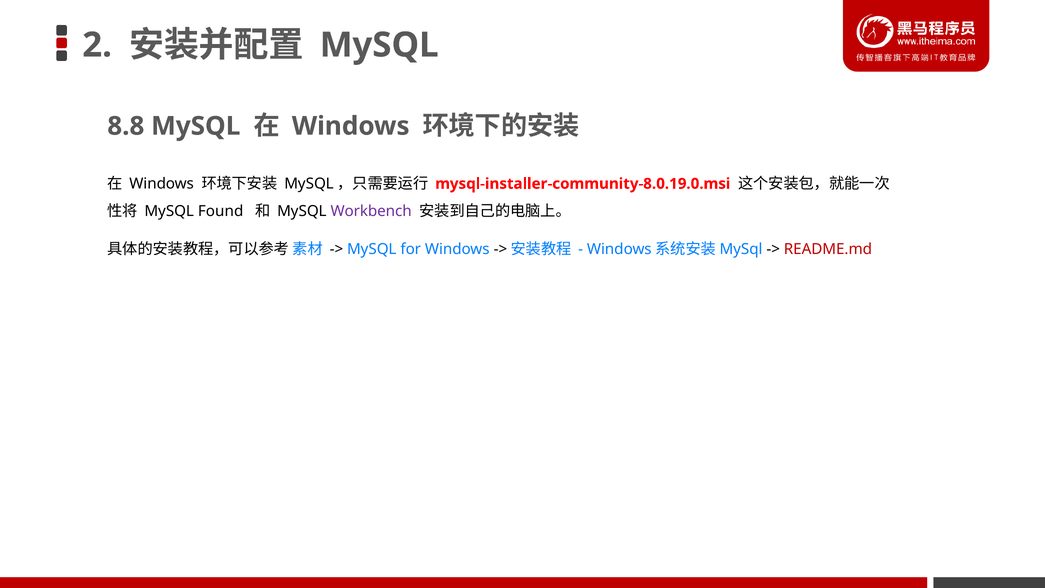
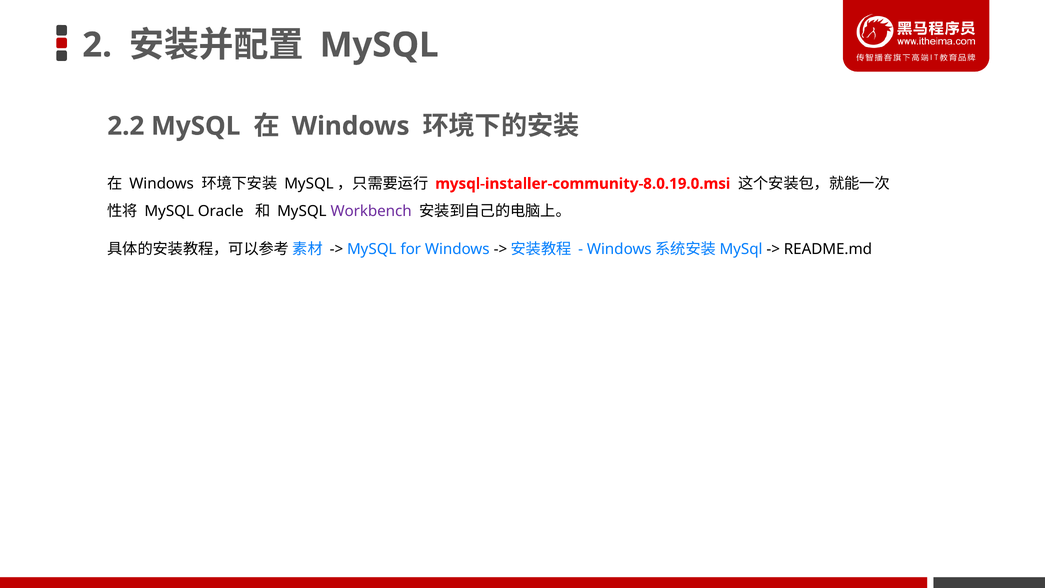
8.8: 8.8 -> 2.2 (126, 126)
Found: Found -> Oracle (221, 211)
README.md colour: red -> black (828, 249)
